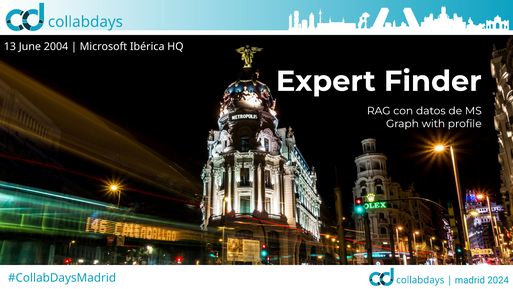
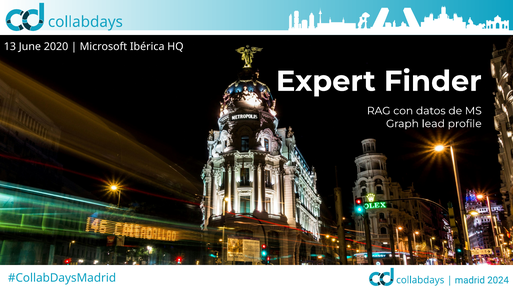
2004: 2004 -> 2020 (56, 47)
with: with -> lead (433, 123)
